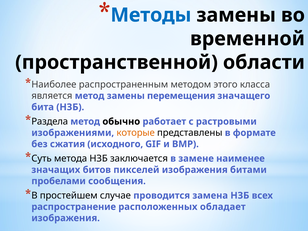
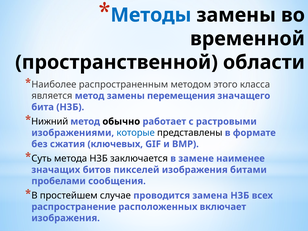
Раздела: Раздела -> Нижний (50, 122)
которые colour: orange -> blue (136, 133)
исходного: исходного -> ключевых (115, 144)
обладает: обладает -> включает (223, 207)
